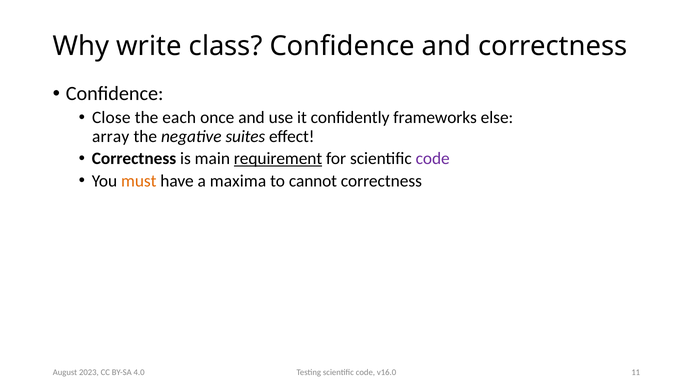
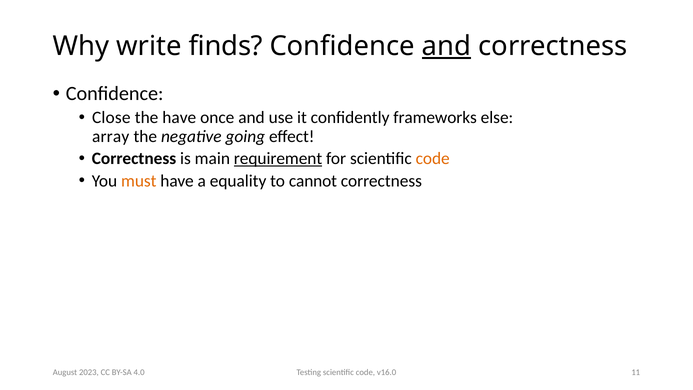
class: class -> finds (226, 46)
and underline: none -> present (447, 46)
the each: each -> have (179, 118)
suites: suites -> going (245, 136)
code colour: purple -> orange (433, 159)
maxima: maxima -> equality (238, 181)
